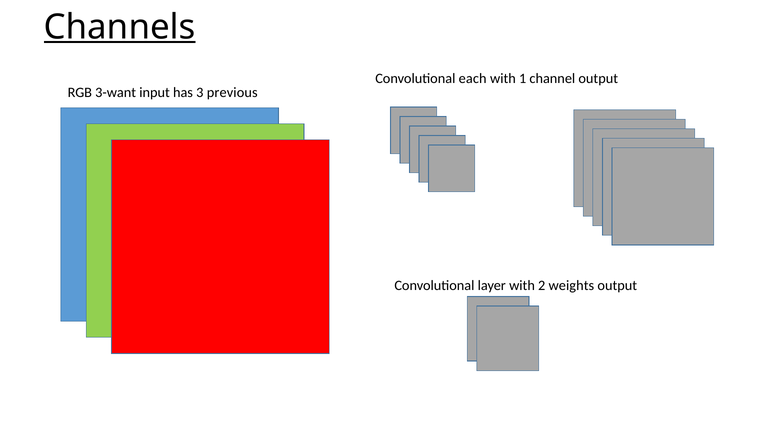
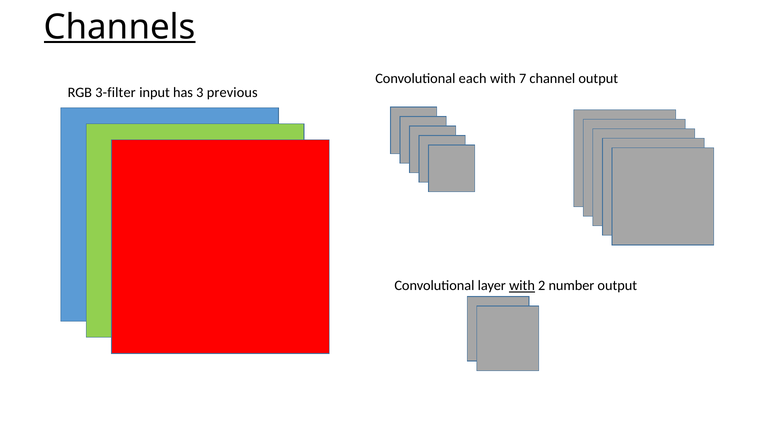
1: 1 -> 7 (523, 79)
3-want: 3-want -> 3-filter (116, 92)
with underline: none -> present (522, 285)
weights: weights -> number (571, 285)
